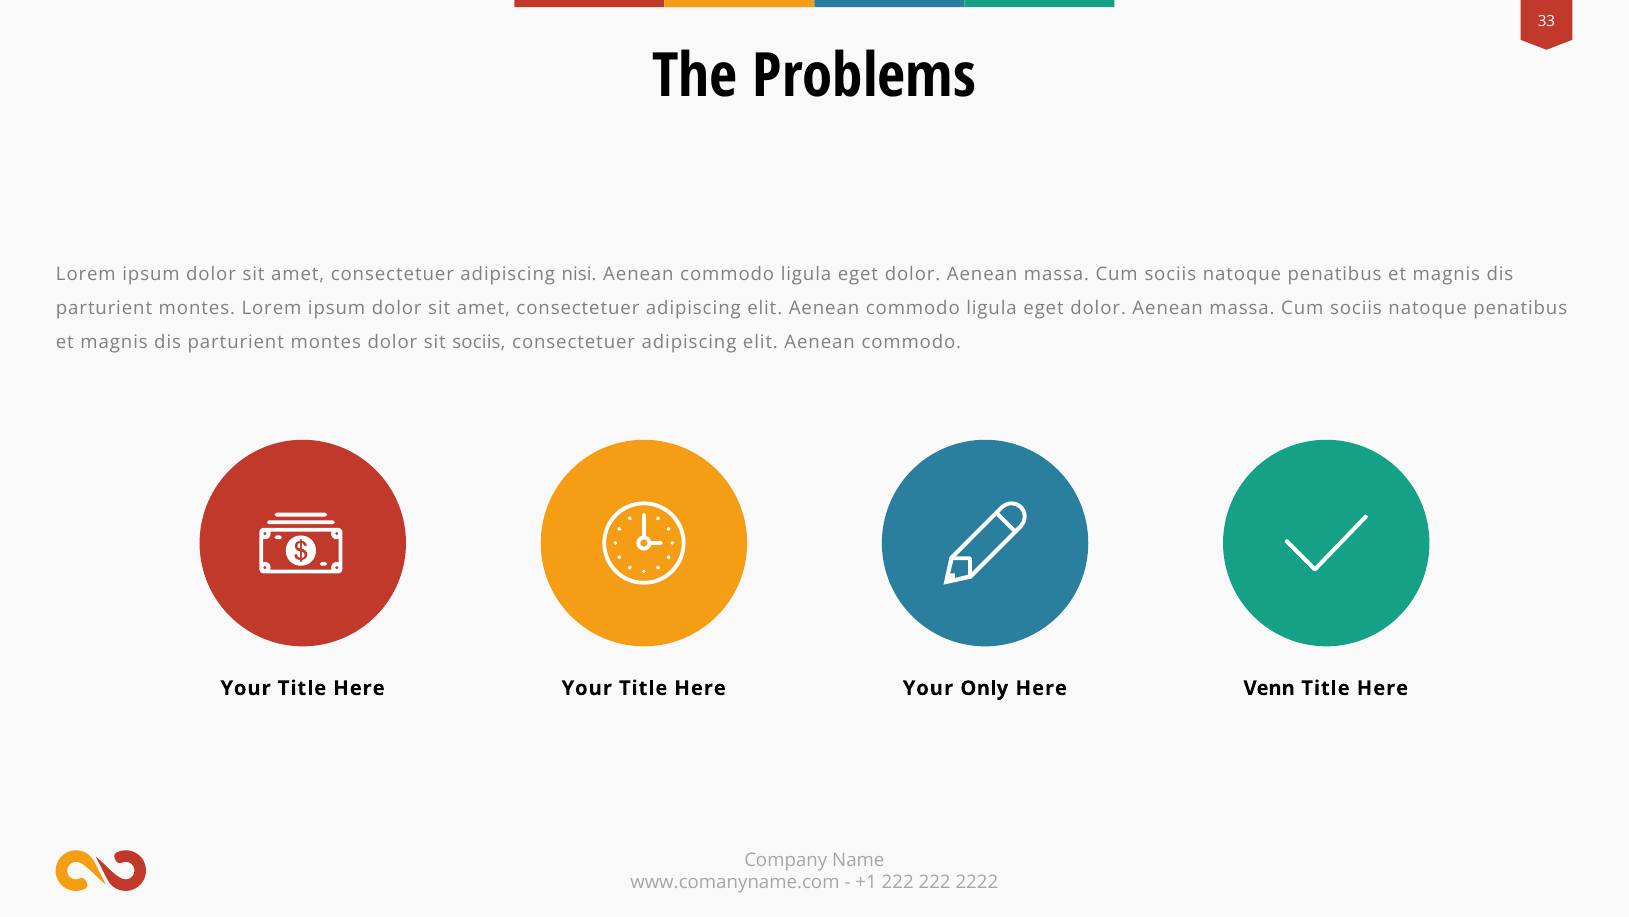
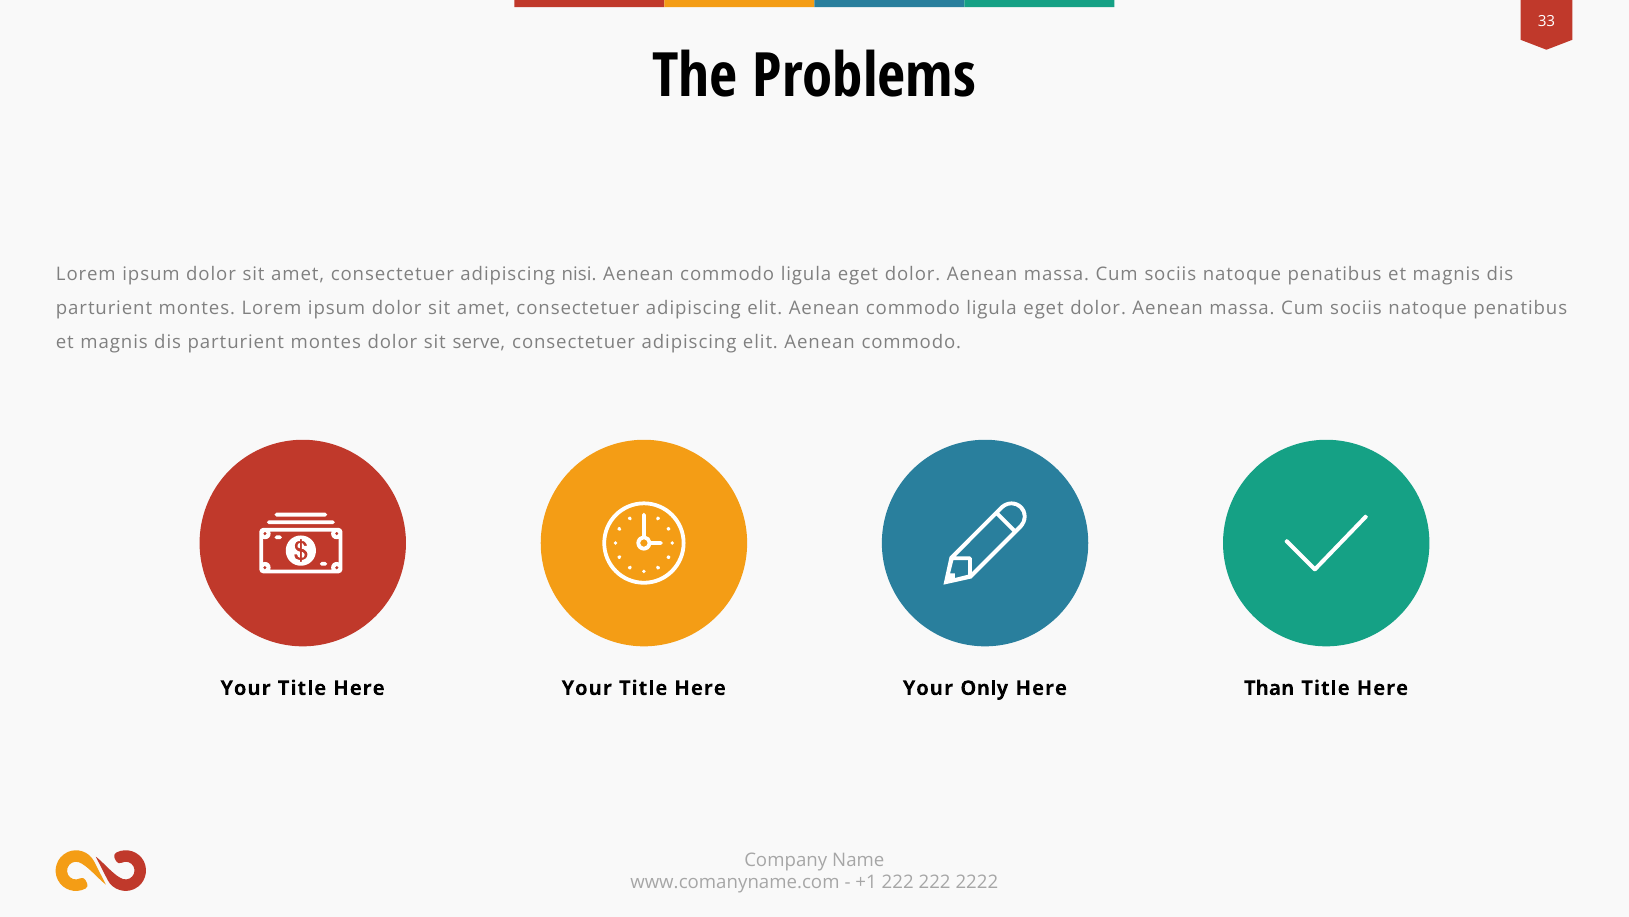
sit sociis: sociis -> serve (479, 343)
Venn: Venn -> Than (1269, 688)
